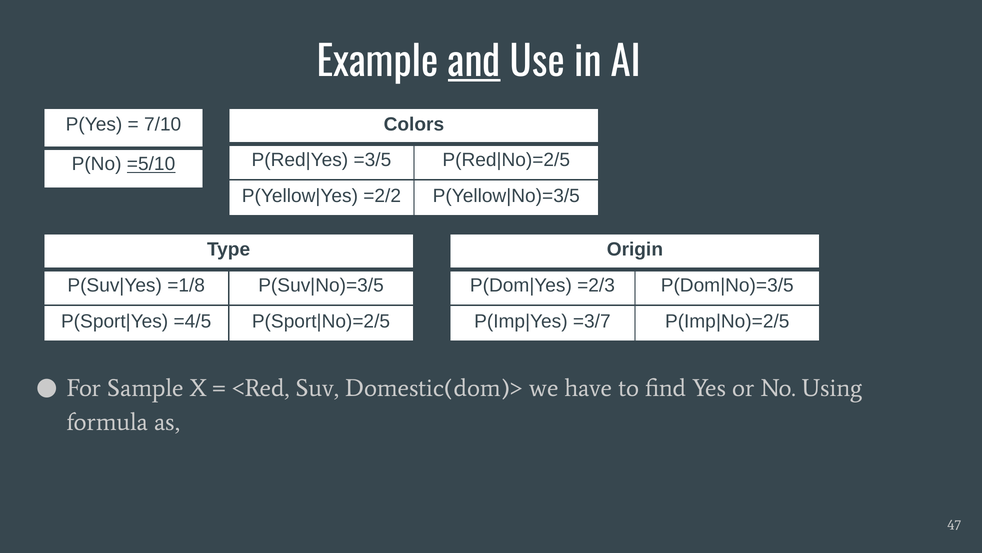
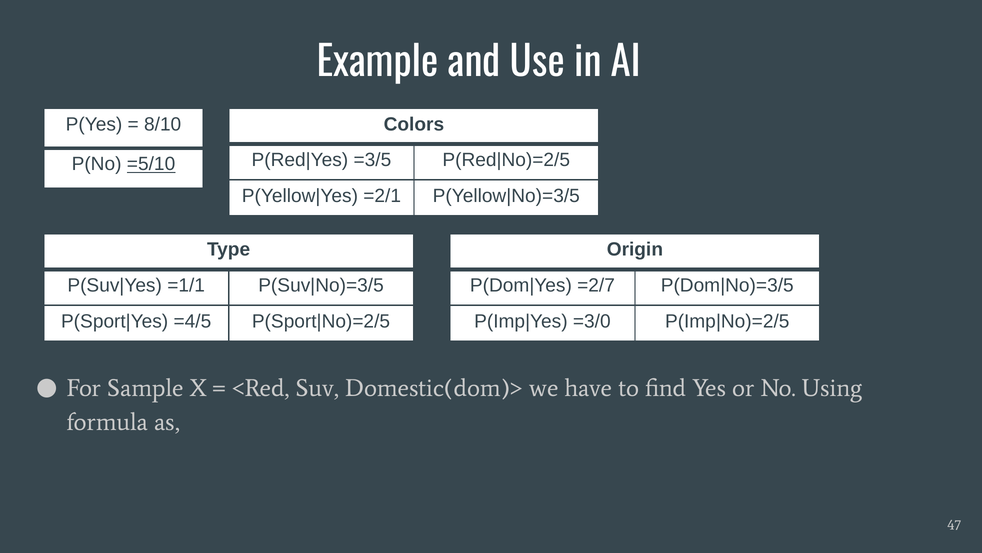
and underline: present -> none (474, 63)
7/10: 7/10 -> 8/10 (163, 124)
=2/2: =2/2 -> =2/1 (382, 196)
=1/8: =1/8 -> =1/1 (186, 285)
=2/3: =2/3 -> =2/7 (596, 285)
=3/7: =3/7 -> =3/0 (592, 321)
